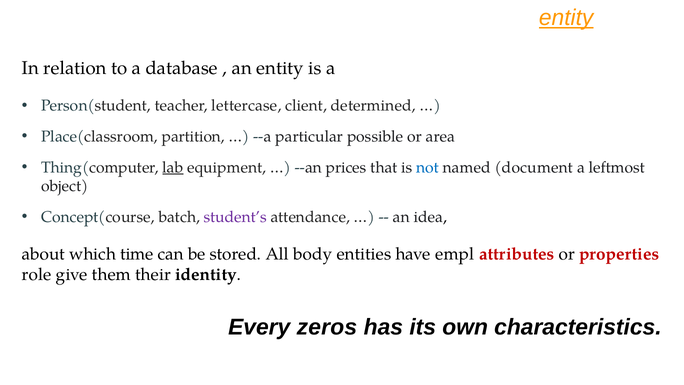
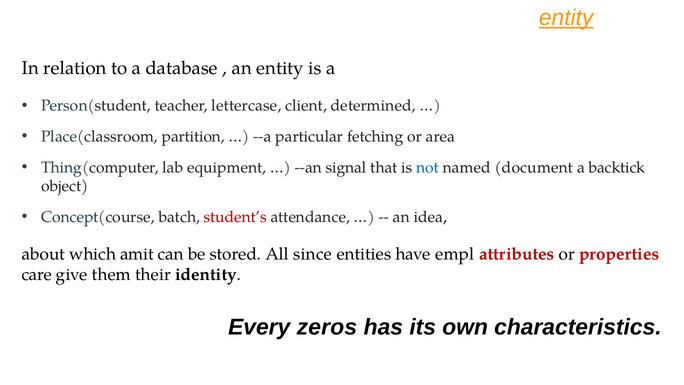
possible: possible -> fetching (375, 136)
lab underline: present -> none (173, 167)
prices: prices -> signal (346, 167)
leftmost: leftmost -> backtick (617, 167)
student’s colour: purple -> red (235, 217)
time: time -> amit (137, 254)
body: body -> since (313, 254)
role: role -> care (37, 274)
